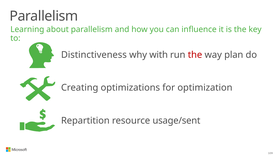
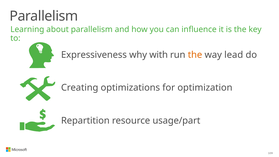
Distinctiveness: Distinctiveness -> Expressiveness (94, 55)
the colour: red -> orange (195, 55)
plan: plan -> lead (234, 55)
usage/sent: usage/sent -> usage/part (176, 121)
